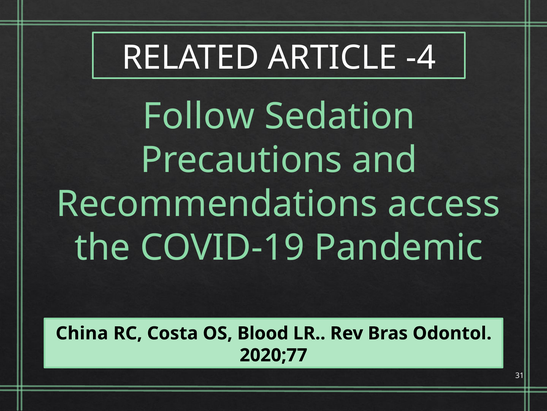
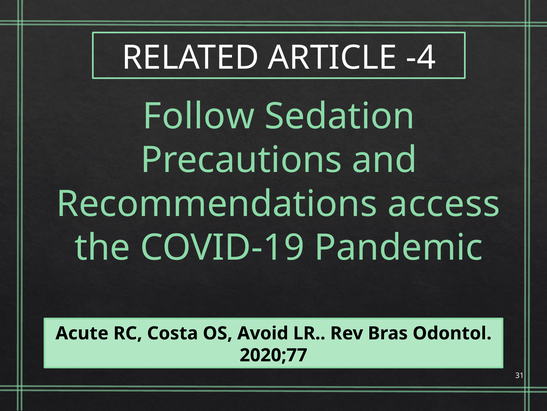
China: China -> Acute (82, 333)
Blood: Blood -> Avoid (263, 333)
